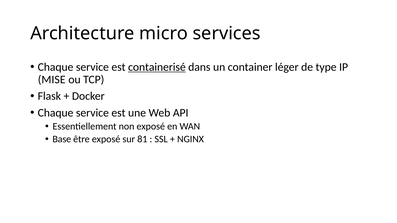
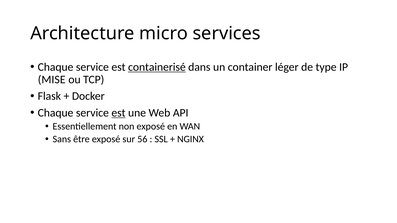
est underline: none -> present (118, 113)
Base: Base -> Sans (62, 139)
81: 81 -> 56 (142, 139)
